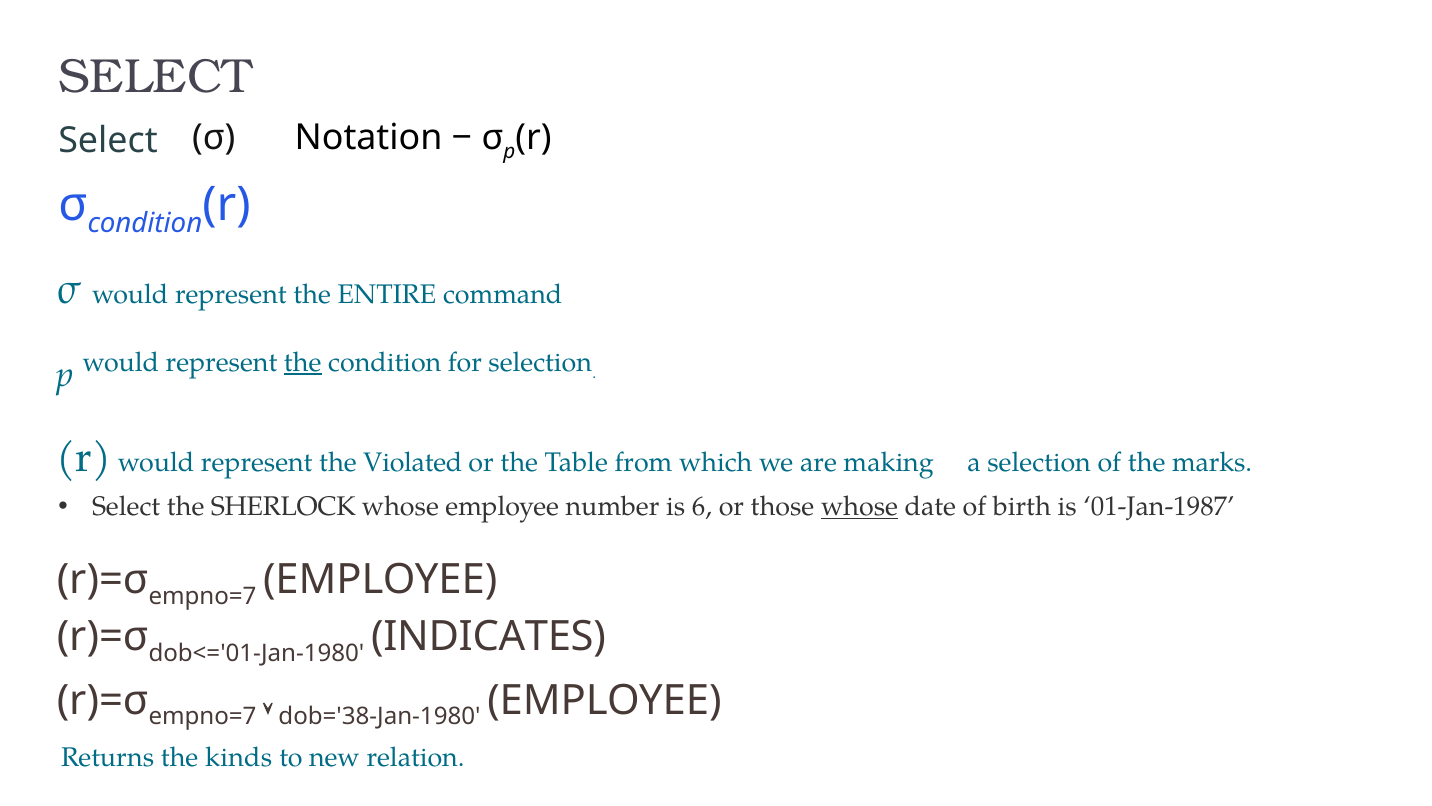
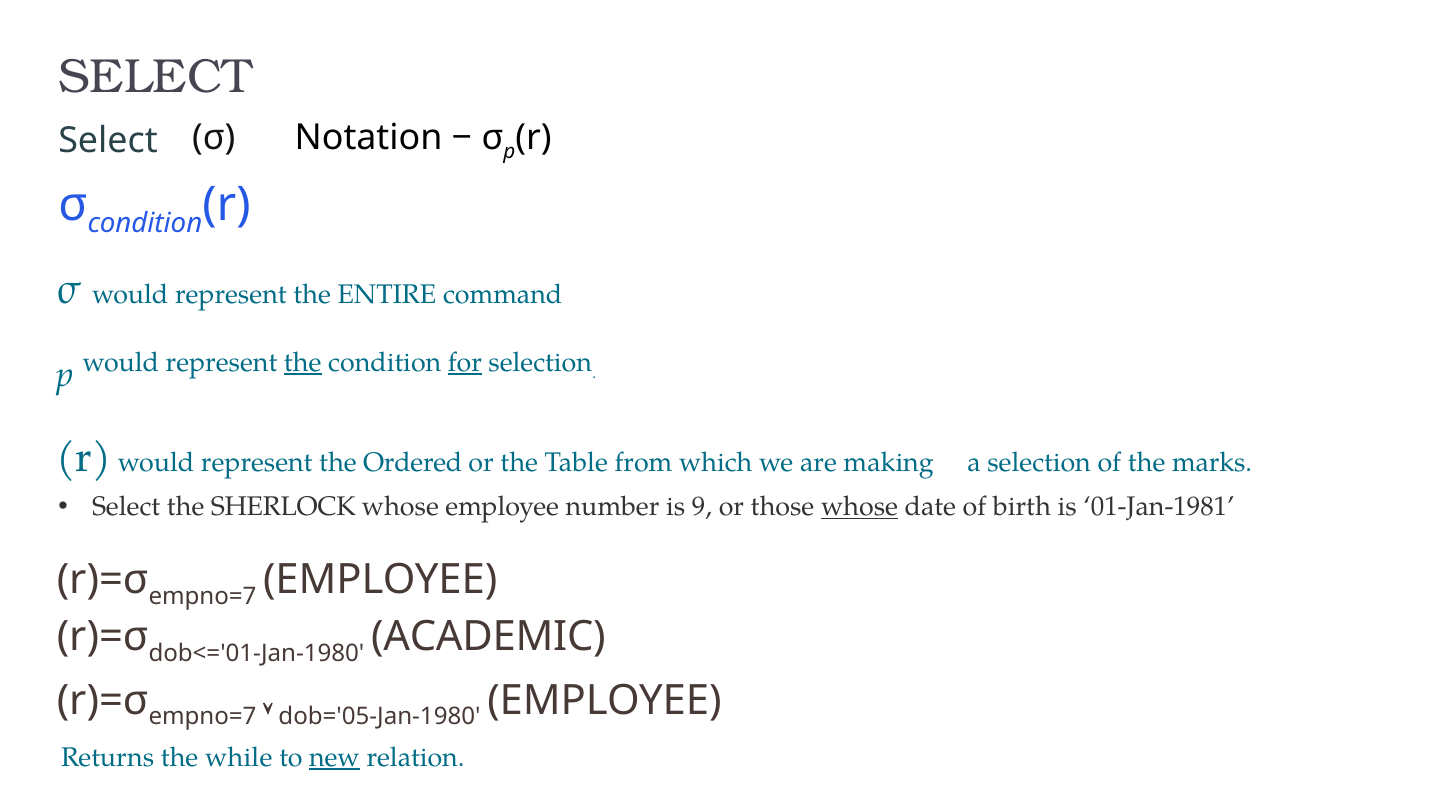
for underline: none -> present (465, 362)
Violated: Violated -> Ordered (413, 463)
6: 6 -> 9 (702, 507)
01-Jan-1987: 01-Jan-1987 -> 01-Jan-1981 (1159, 507)
INDICATES: INDICATES -> ACADEMIC (488, 637)
dob='38-Jan-1980: dob='38-Jan-1980 -> dob='05-Jan-1980 (380, 716)
kinds: kinds -> while (239, 757)
new underline: none -> present (335, 757)
